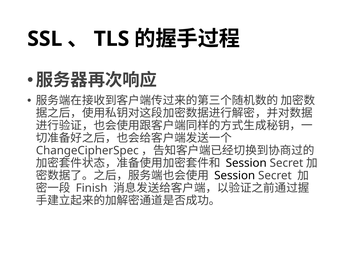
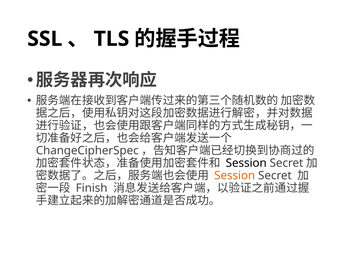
Session colour: black -> orange (235, 175)
